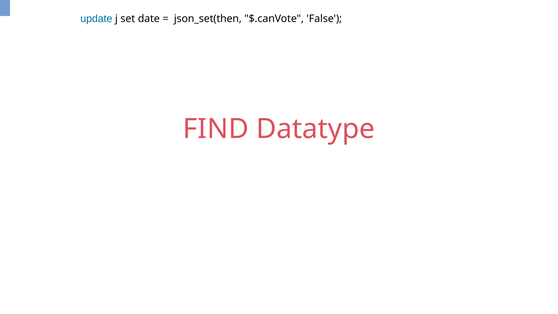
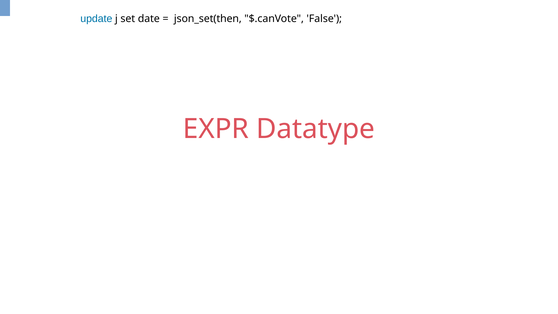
FIND: FIND -> EXPR (216, 129)
